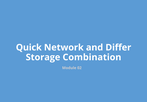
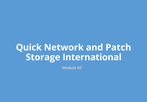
Differ: Differ -> Patch (118, 47)
Combination: Combination -> International (92, 57)
